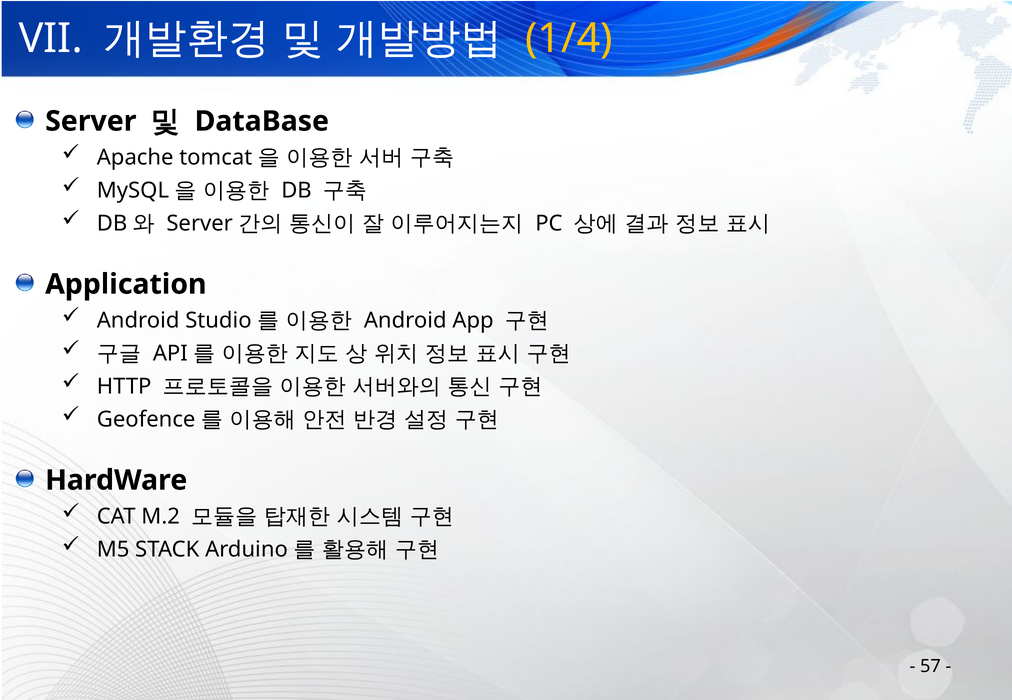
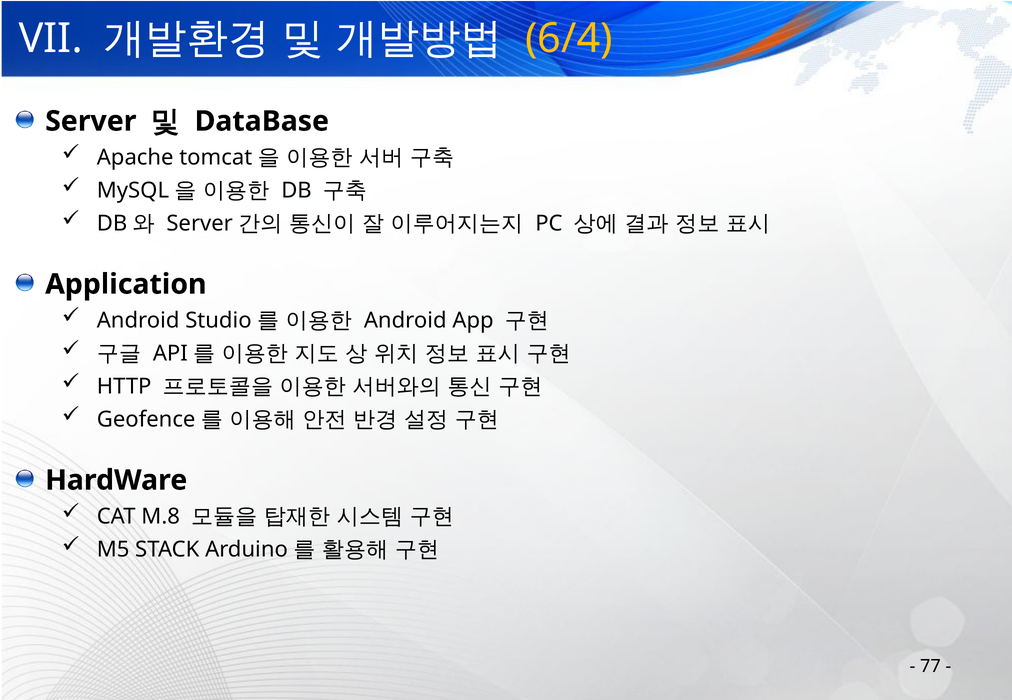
1/4: 1/4 -> 6/4 (569, 38)
M.2: M.2 -> M.8 (161, 517)
57: 57 -> 77 (930, 667)
